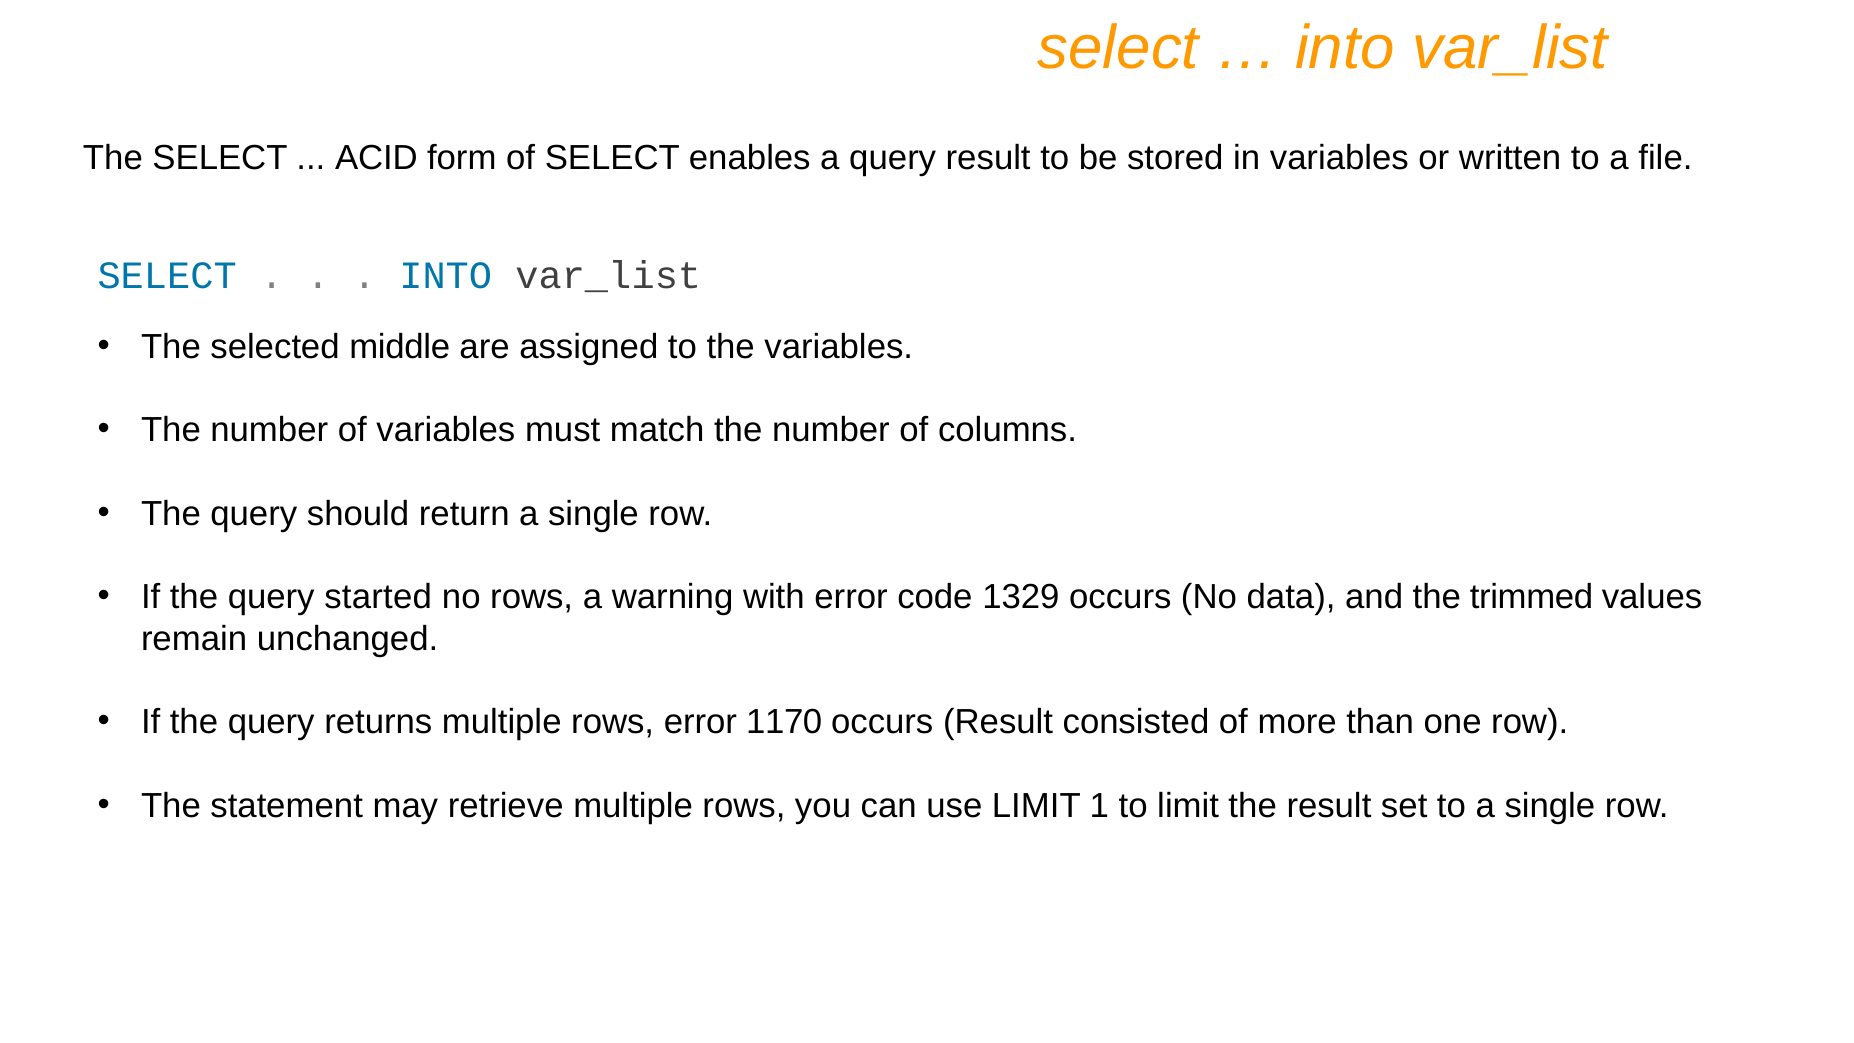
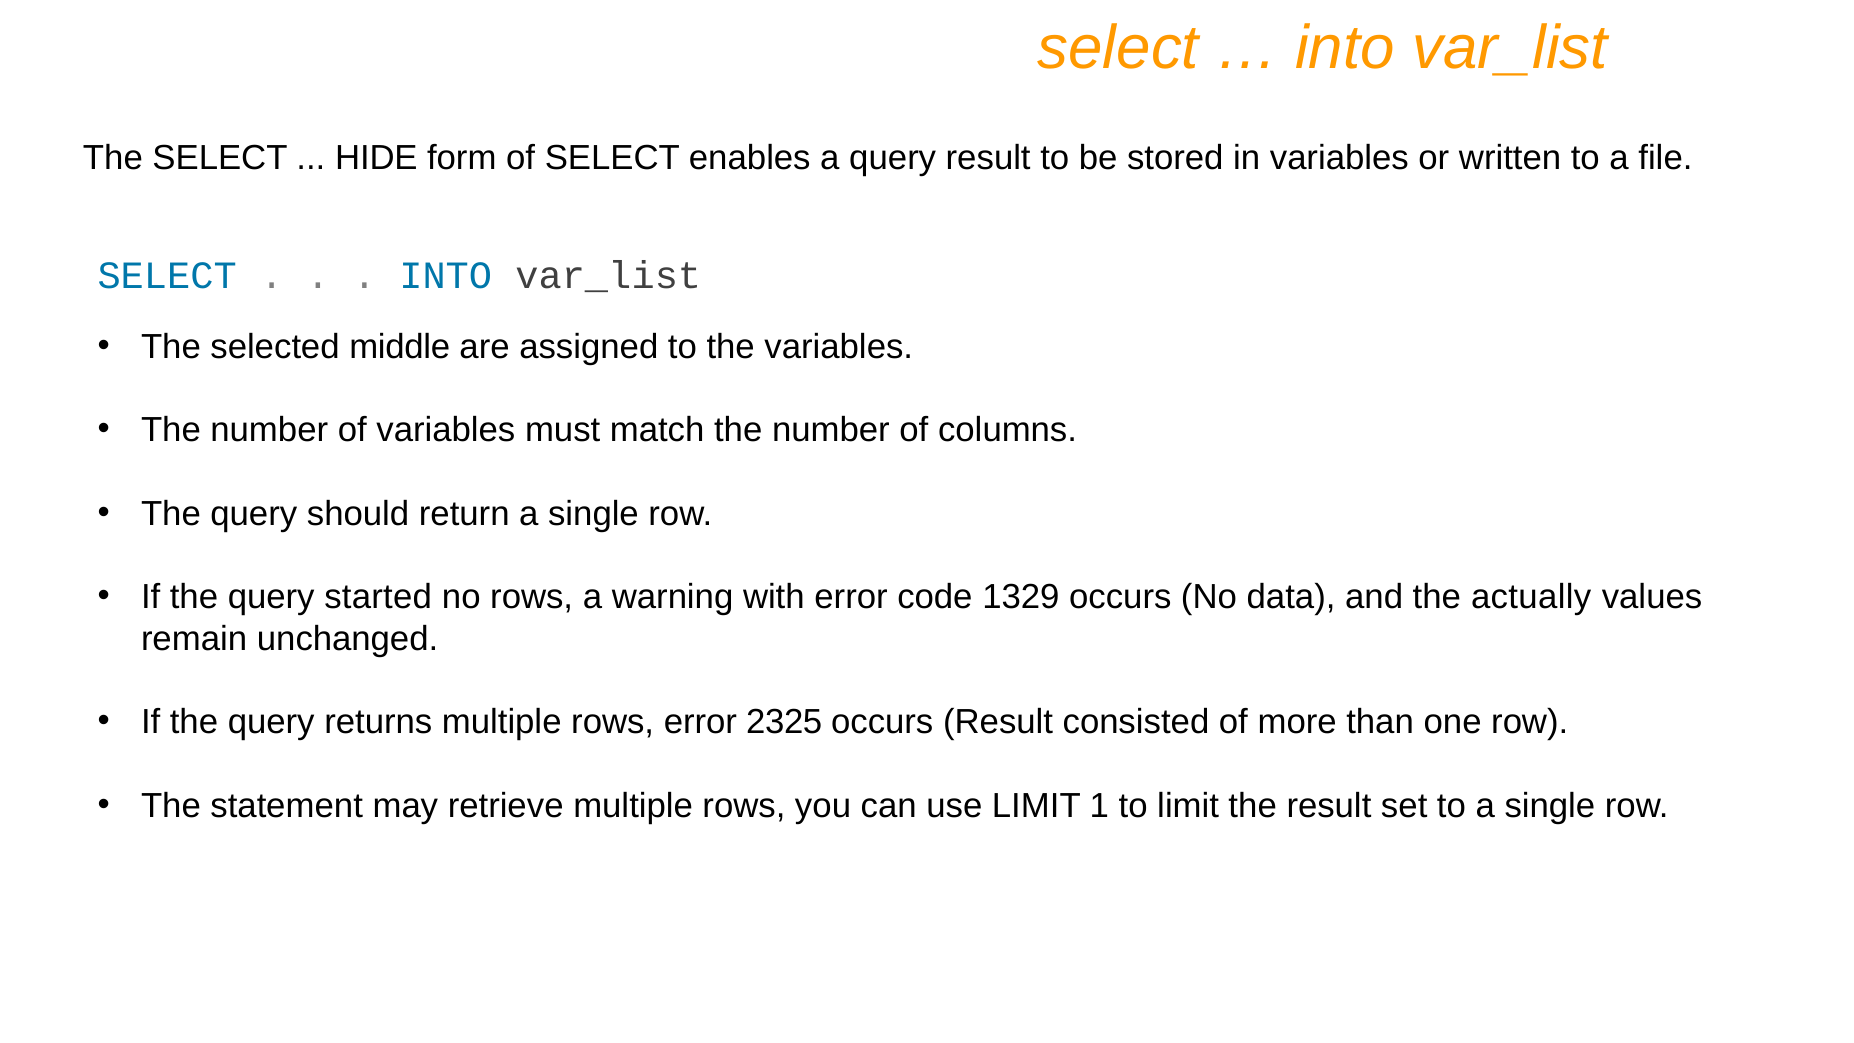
ACID: ACID -> HIDE (376, 158)
trimmed: trimmed -> actually (1531, 597)
1170: 1170 -> 2325 (784, 722)
